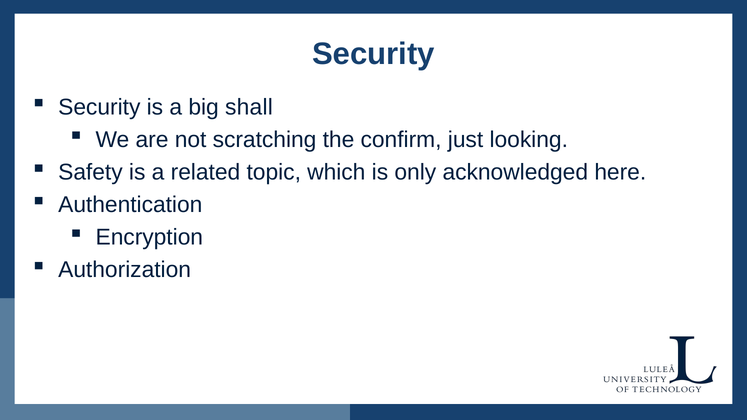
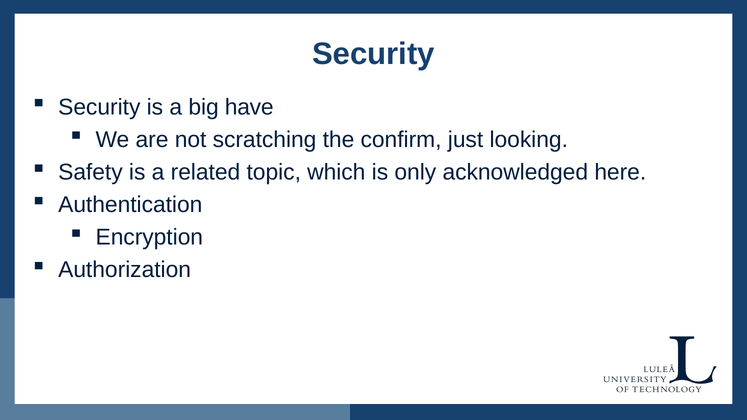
shall: shall -> have (249, 107)
